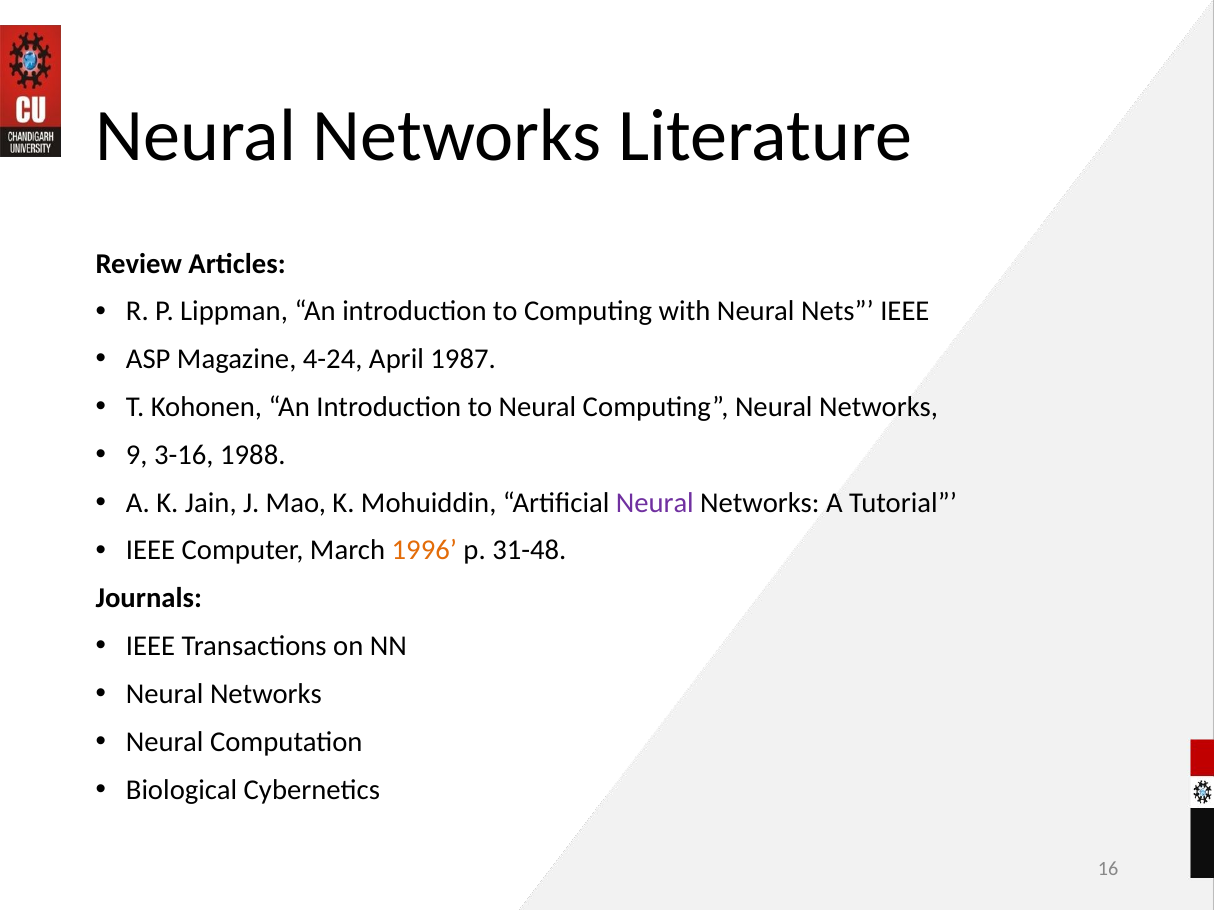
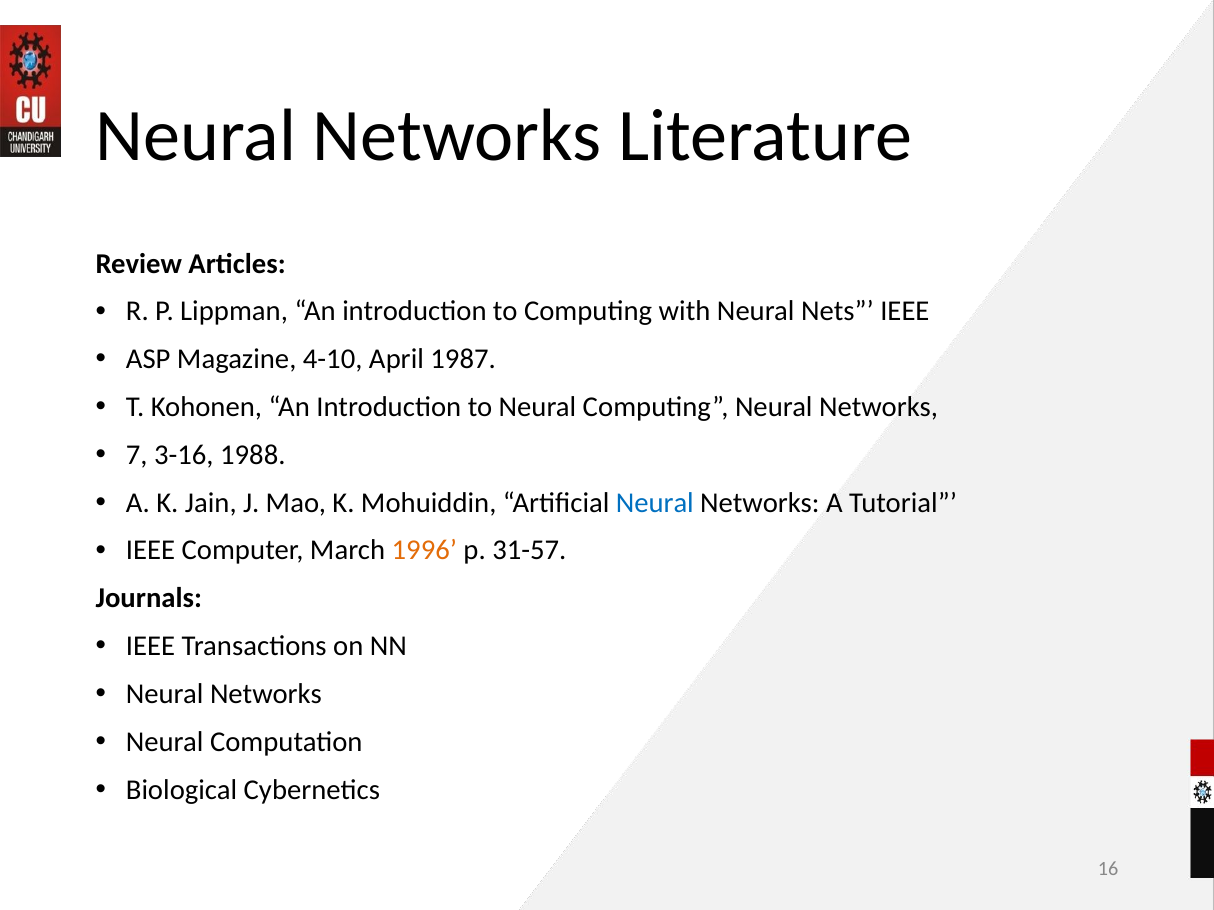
4-24: 4-24 -> 4-10 (333, 359)
9: 9 -> 7 (137, 455)
Neural colour: purple -> blue (655, 503)
31-48: 31-48 -> 31-57 (529, 551)
